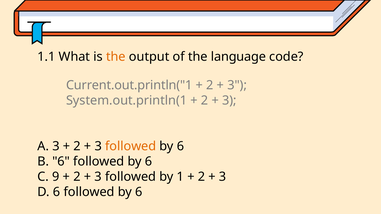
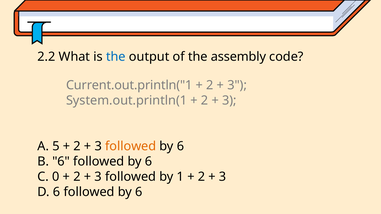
1.1: 1.1 -> 2.2 (46, 57)
the colour: orange -> blue (116, 57)
language: language -> assembly (238, 57)
A 3: 3 -> 5 (56, 146)
9: 9 -> 0 (56, 177)
